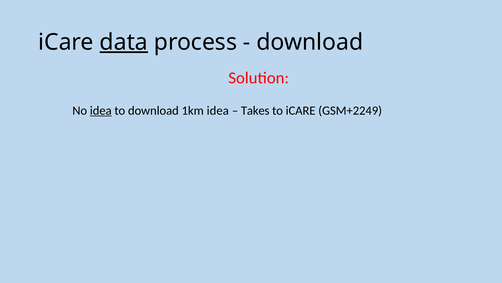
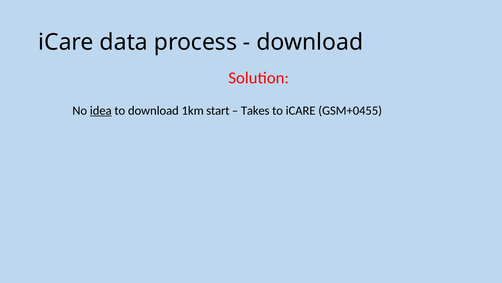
data underline: present -> none (124, 42)
1km idea: idea -> start (218, 110)
GSM+2249: GSM+2249 -> GSM+0455 (350, 110)
